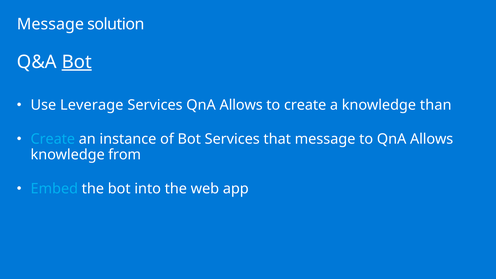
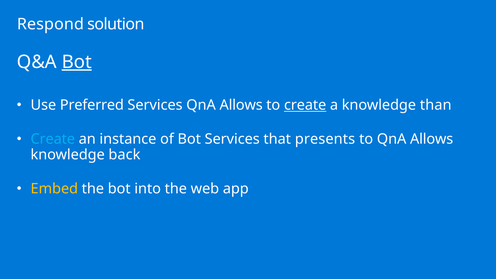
Message: Message -> Respond (50, 24)
Leverage: Leverage -> Preferred (92, 105)
create underline: none -> present (305, 105)
that message: message -> presents (325, 139)
from: from -> back (124, 155)
Embed colour: light blue -> yellow (54, 189)
